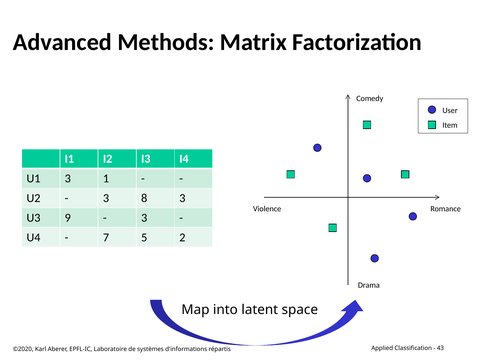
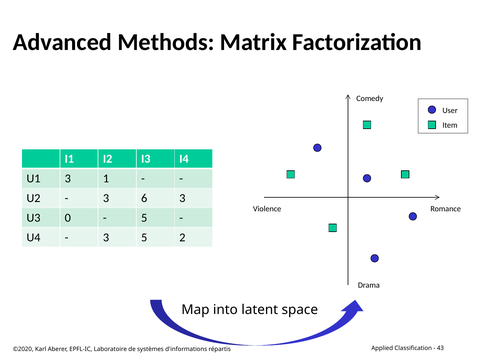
8: 8 -> 6 (144, 199)
9: 9 -> 0 (68, 218)
3: 3 -> 5 (144, 218)
7: 7 -> 3 (106, 238)
